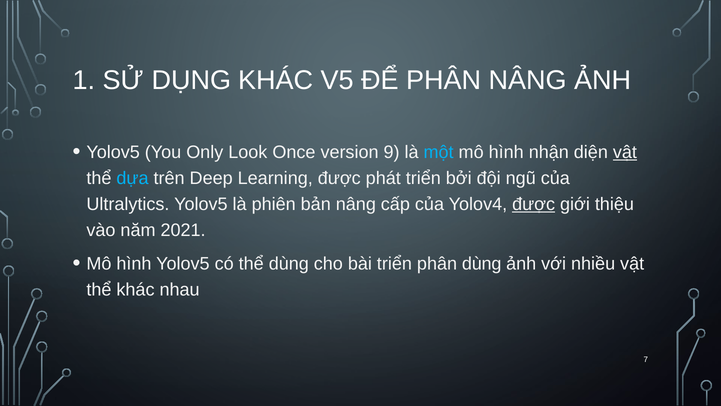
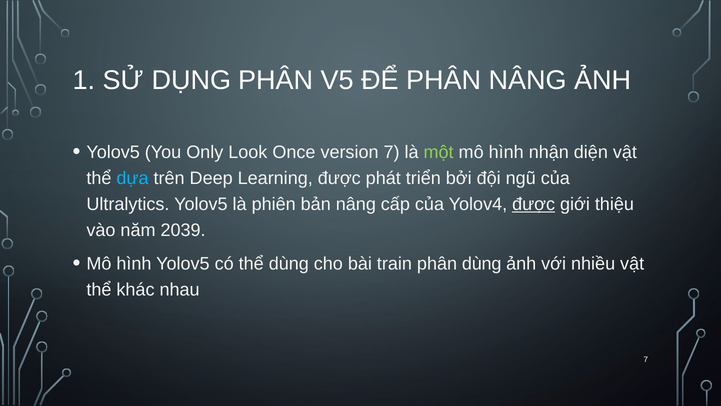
DỤNG KHÁC: KHÁC -> PHÂN (276, 80)
version 9: 9 -> 7 (392, 152)
một colour: light blue -> light green (439, 152)
vật underline: present -> none (625, 152)
2021: 2021 -> 2039 (183, 230)
bài triển: triển -> train (394, 263)
